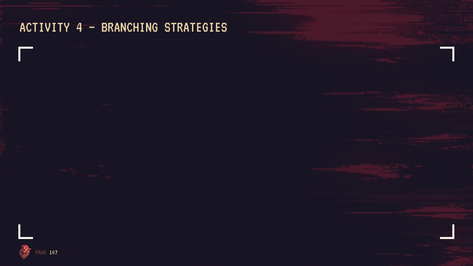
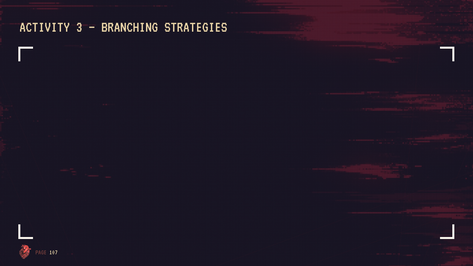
4: 4 -> 3 (79, 27)
